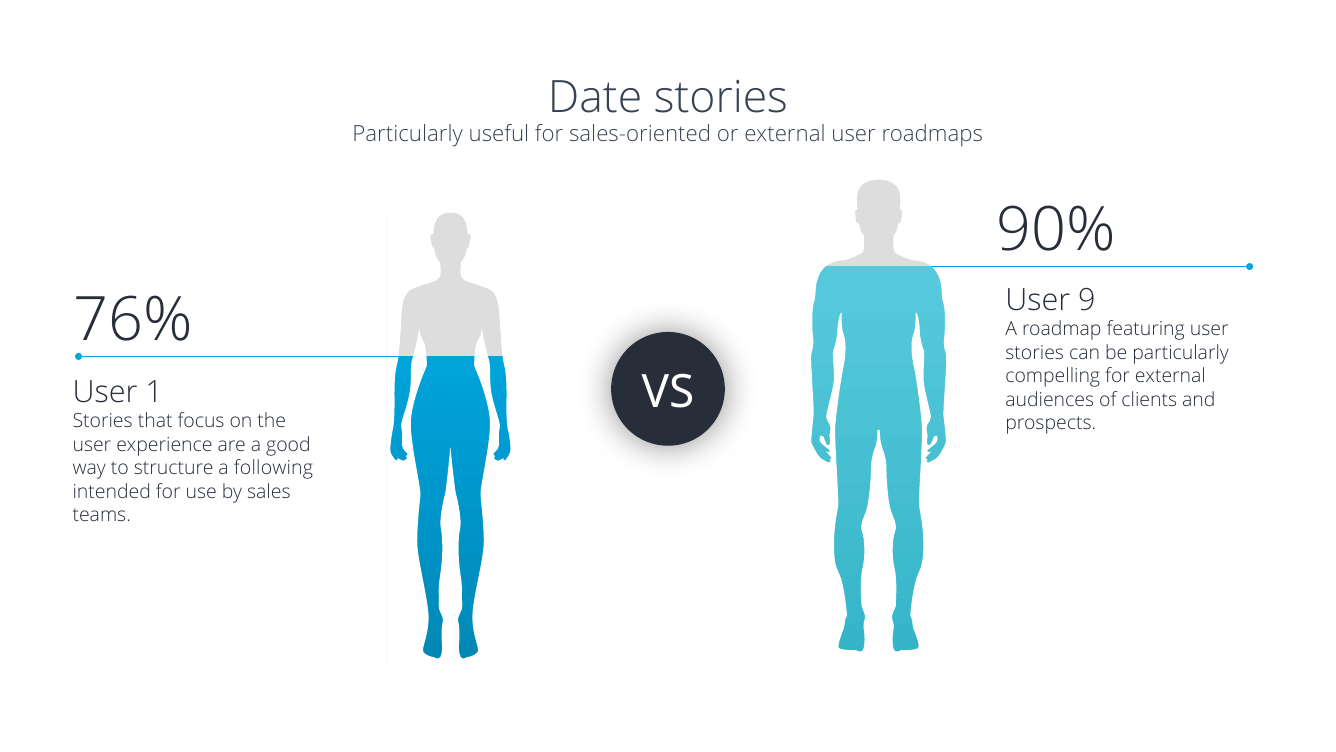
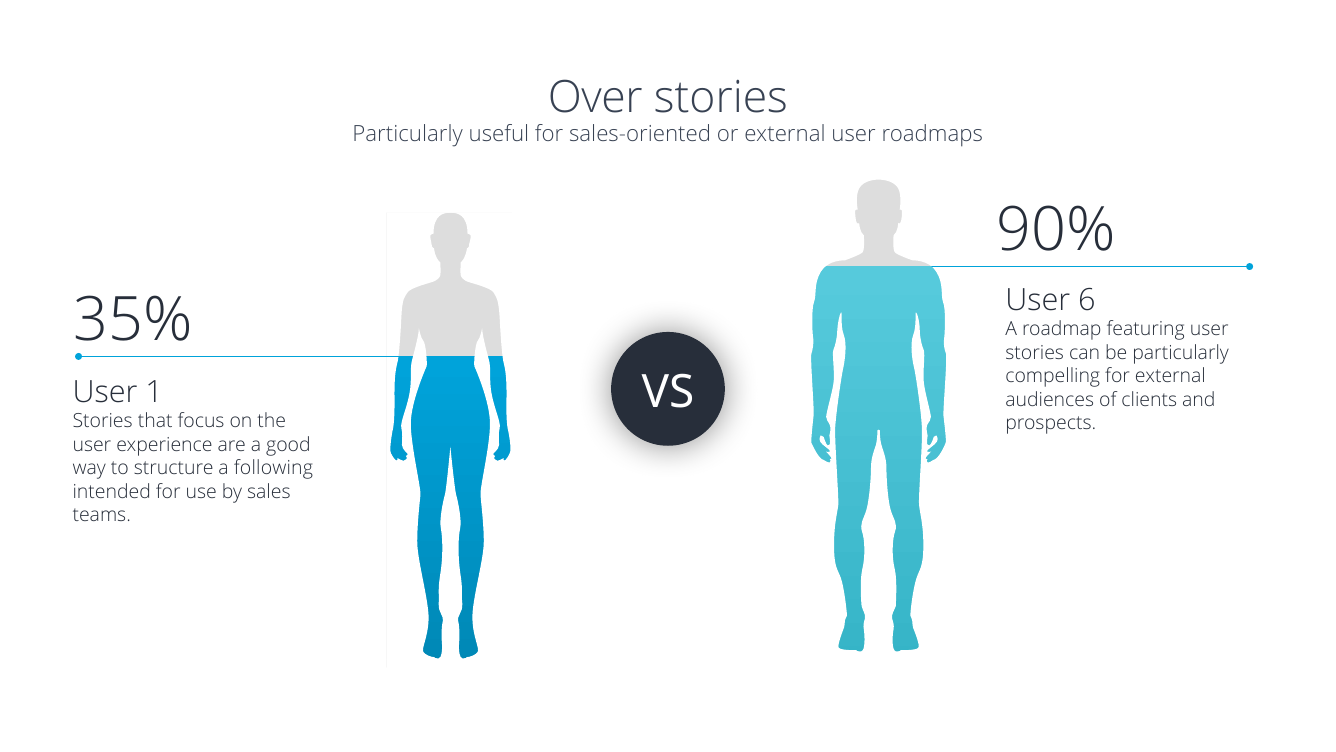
Date: Date -> Over (595, 98)
9: 9 -> 6 (1087, 300)
76%: 76% -> 35% (133, 320)
